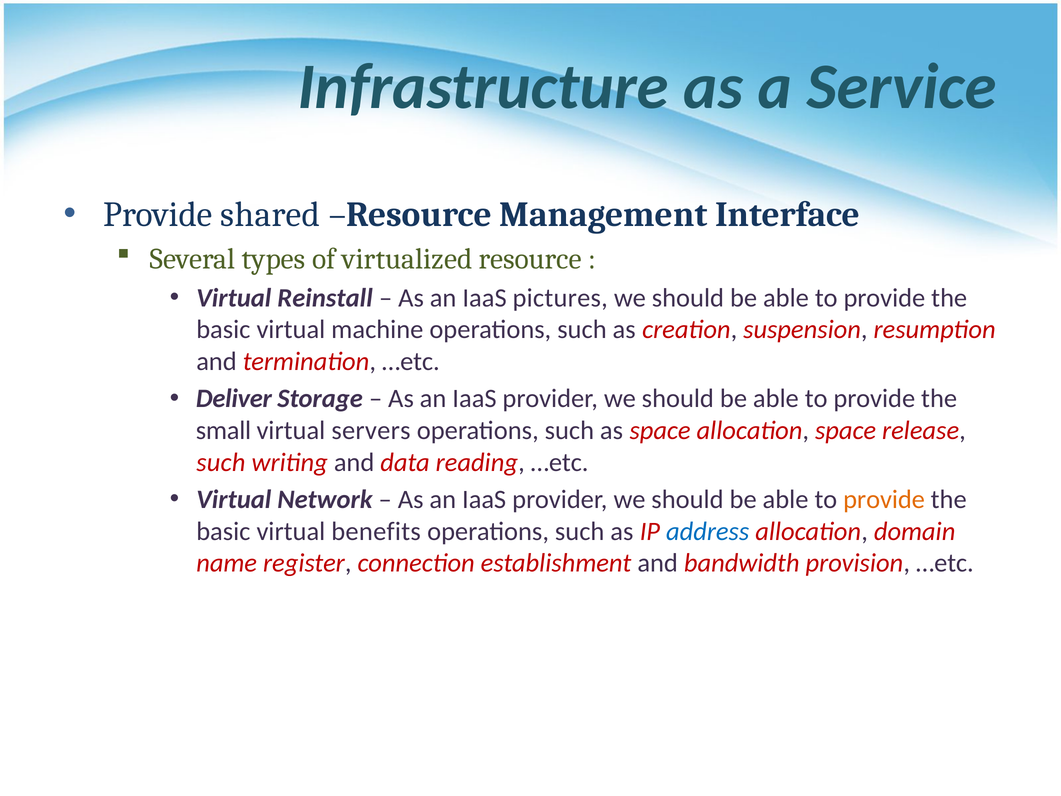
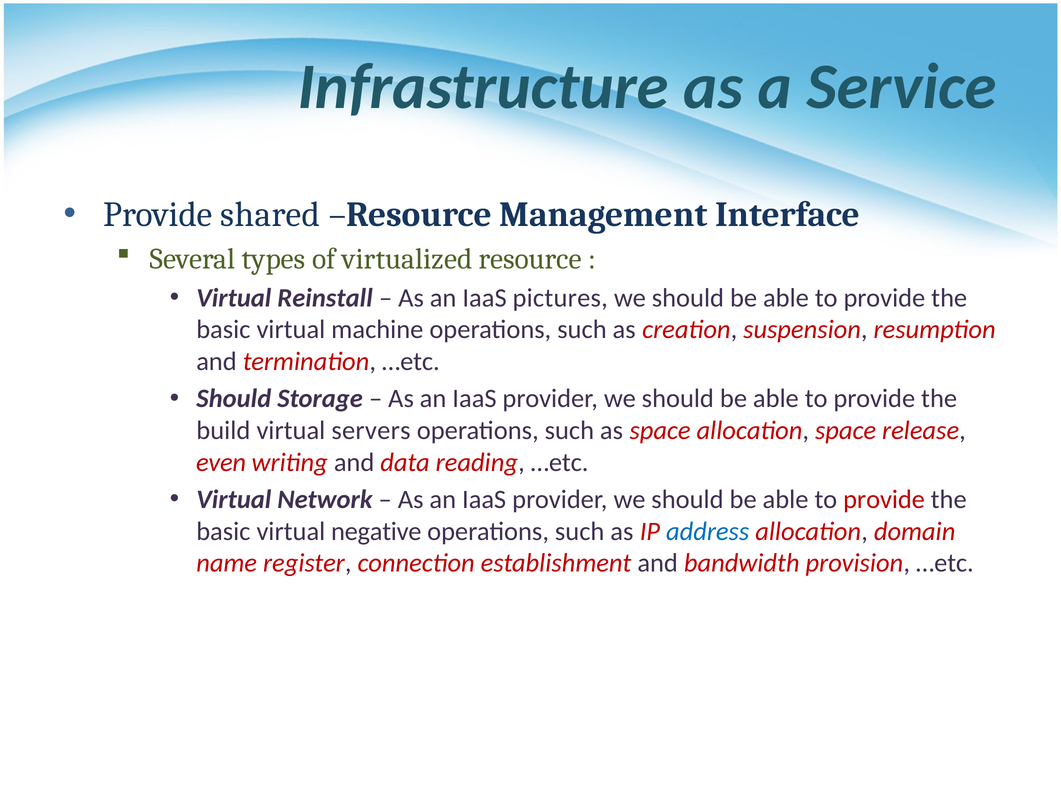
Deliver: Deliver -> Should (234, 399)
small: small -> build (223, 430)
such: such -> even (221, 462)
provide colour: orange -> red (884, 499)
benefits: benefits -> negative (376, 531)
